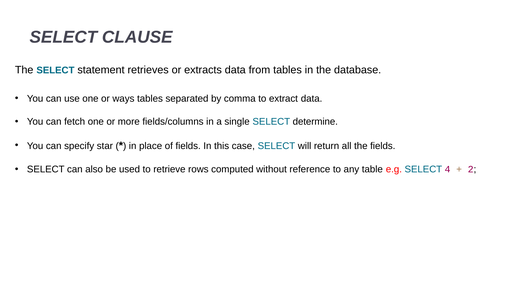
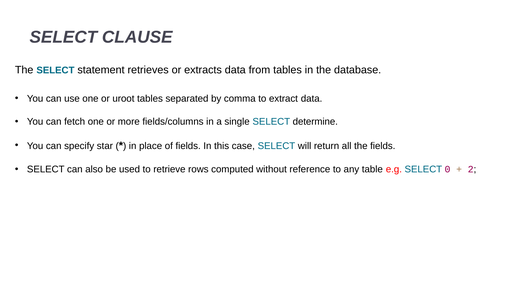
ways: ways -> uroot (123, 98)
4: 4 -> 0 (448, 169)
